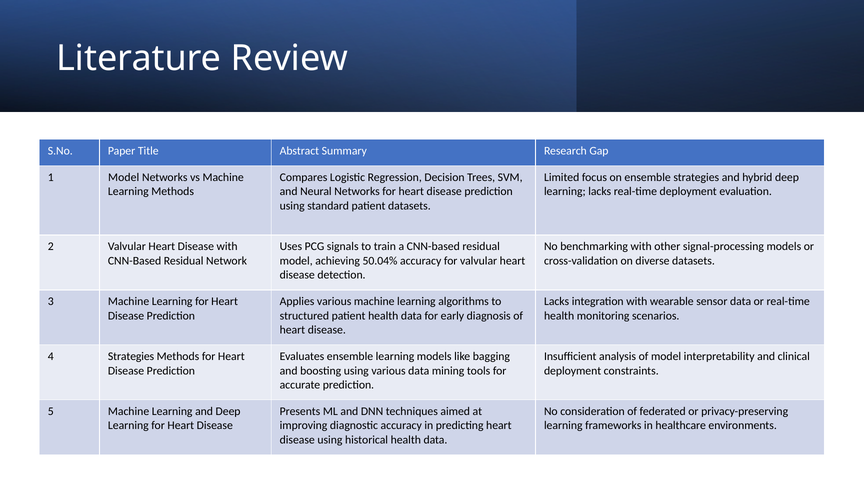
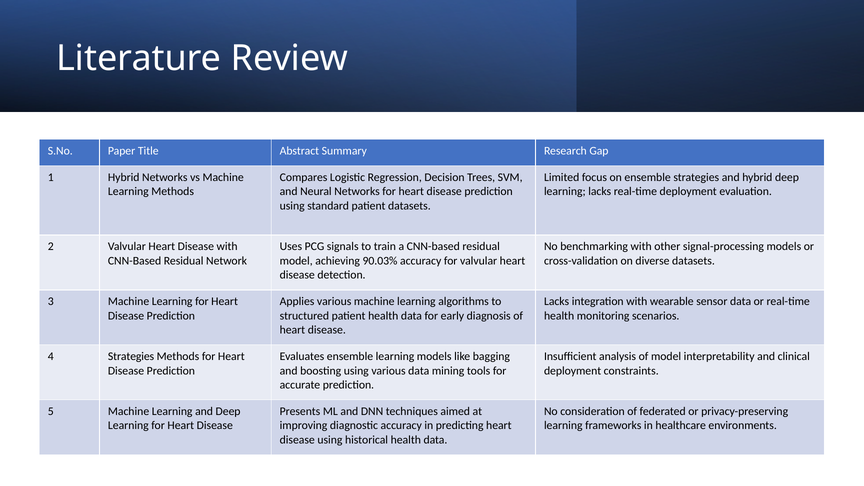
1 Model: Model -> Hybrid (124, 177)
50.04%: 50.04% -> 90.03% (380, 261)
